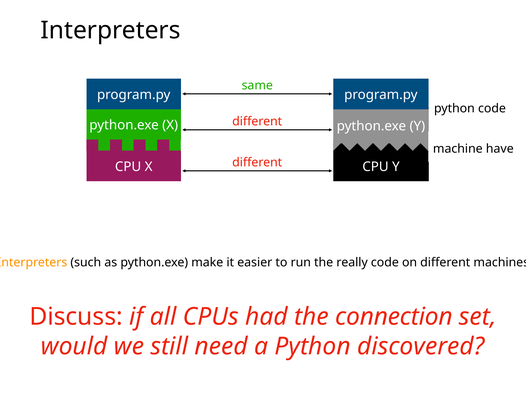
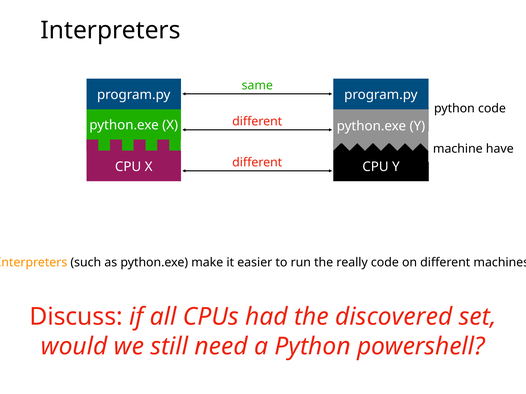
connection: connection -> discovered (394, 317)
discovered: discovered -> powershell (421, 347)
